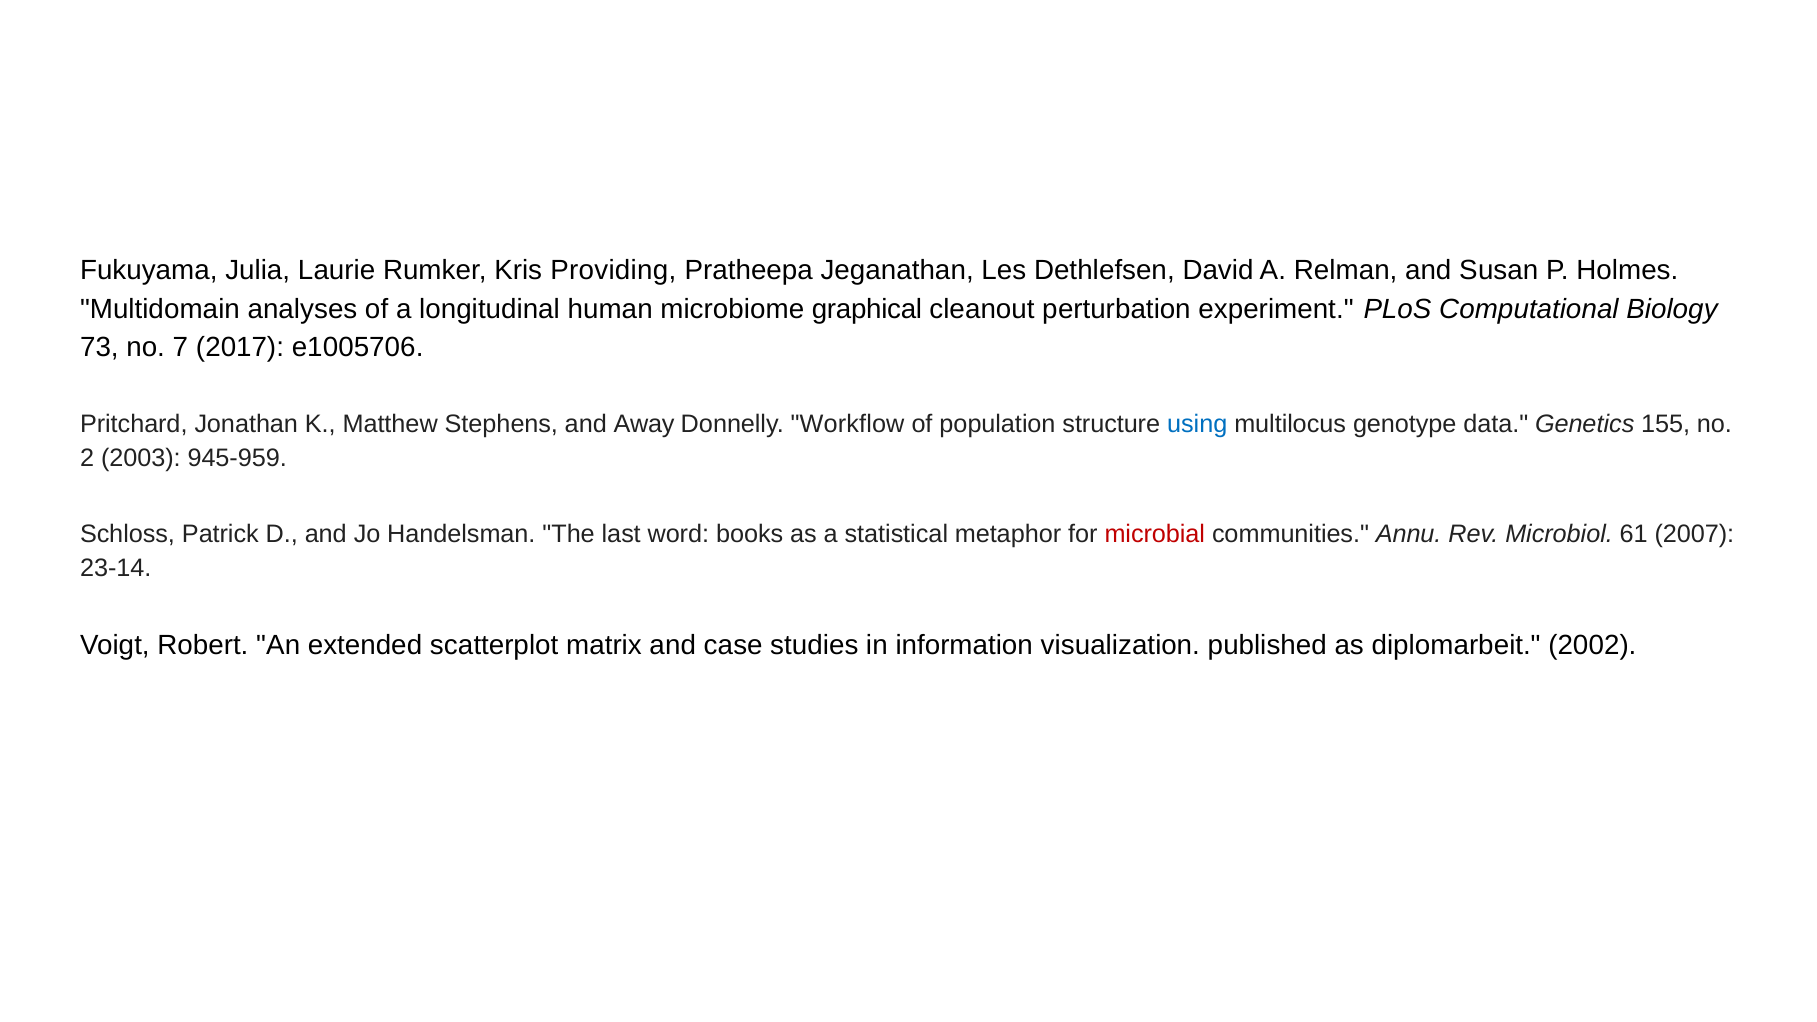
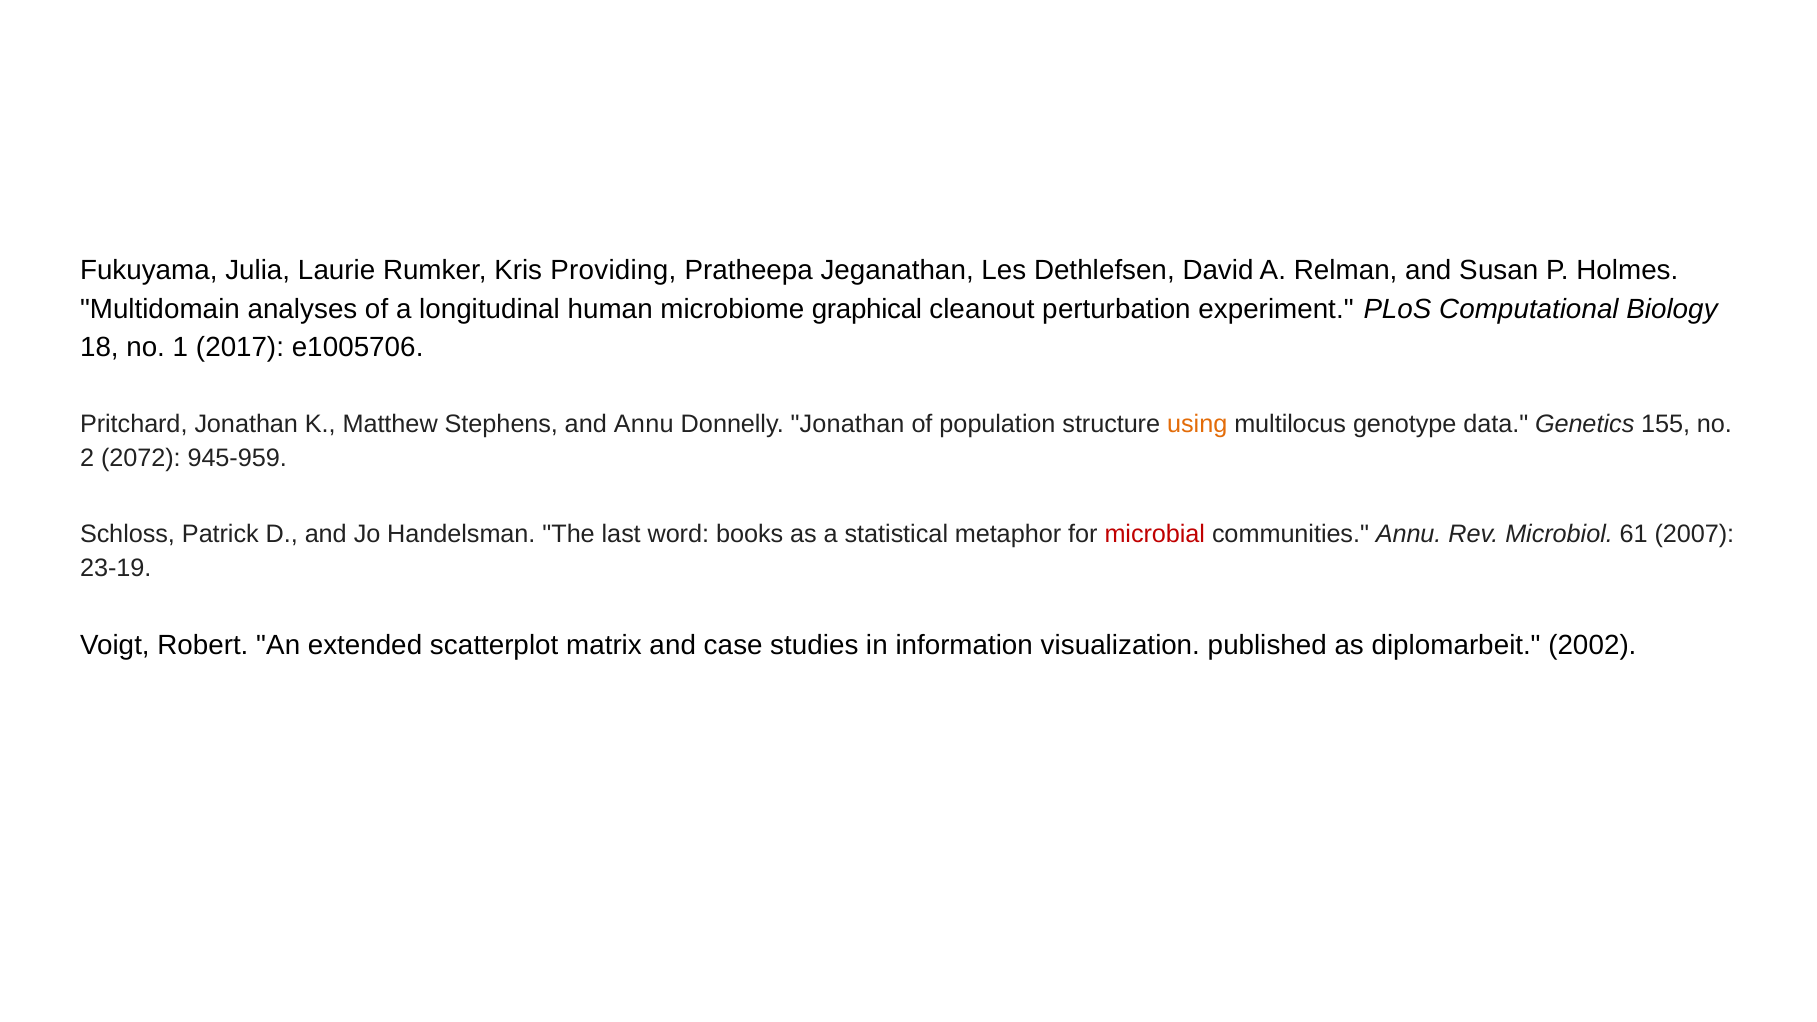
73: 73 -> 18 (99, 347)
7: 7 -> 1 (180, 347)
and Away: Away -> Annu (644, 424)
Donnelly Workflow: Workflow -> Jonathan (848, 424)
using colour: blue -> orange (1197, 424)
2003: 2003 -> 2072 (141, 459)
23-14: 23-14 -> 23-19 (116, 569)
